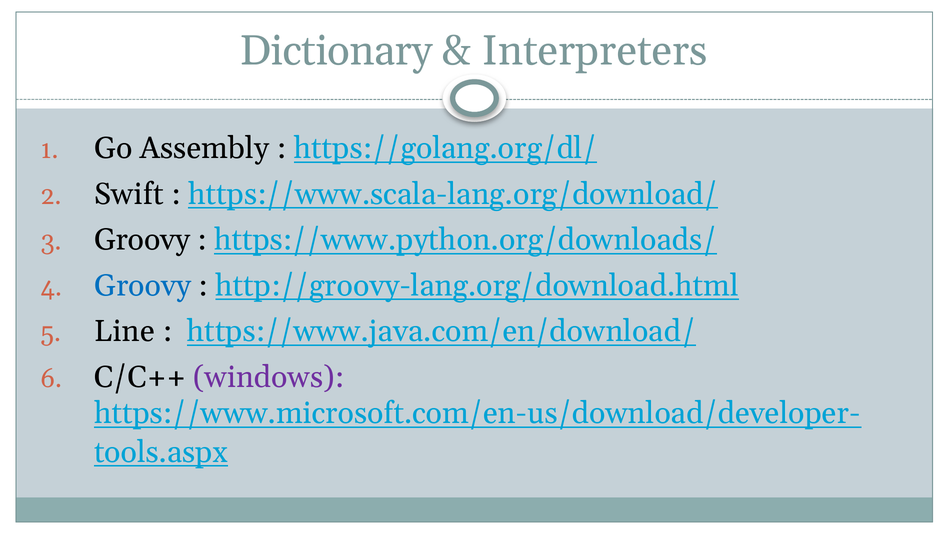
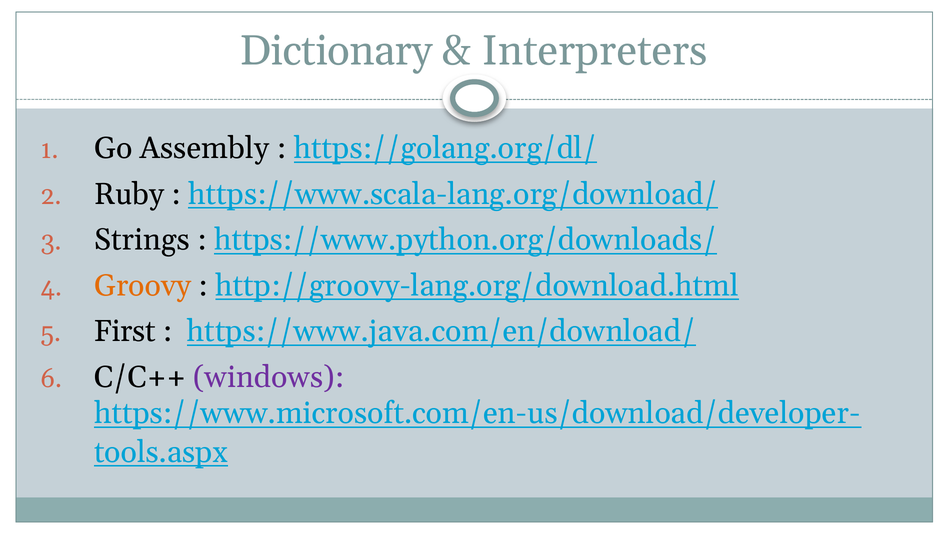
Swift: Swift -> Ruby (129, 194)
Groovy: Groovy -> Strings (142, 240)
Groovy colour: blue -> orange (143, 285)
Line: Line -> First (125, 331)
